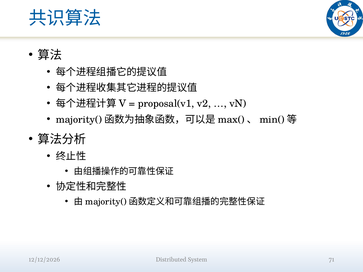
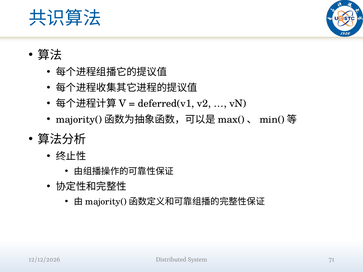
proposal(v1: proposal(v1 -> deferred(v1 (166, 104)
